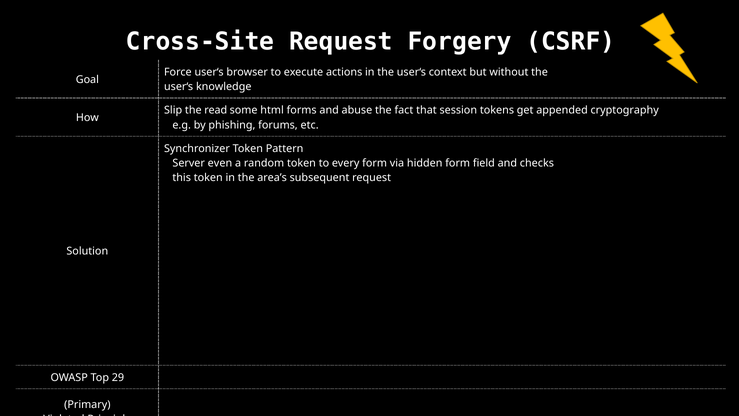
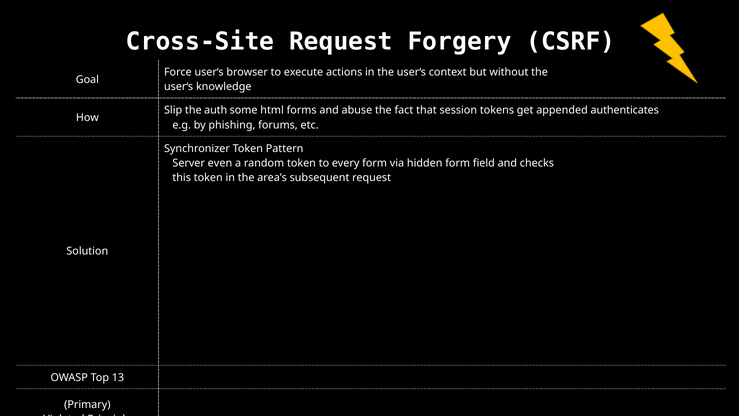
read: read -> auth (216, 110)
cryptography: cryptography -> authenticates (625, 110)
29: 29 -> 13 (118, 377)
